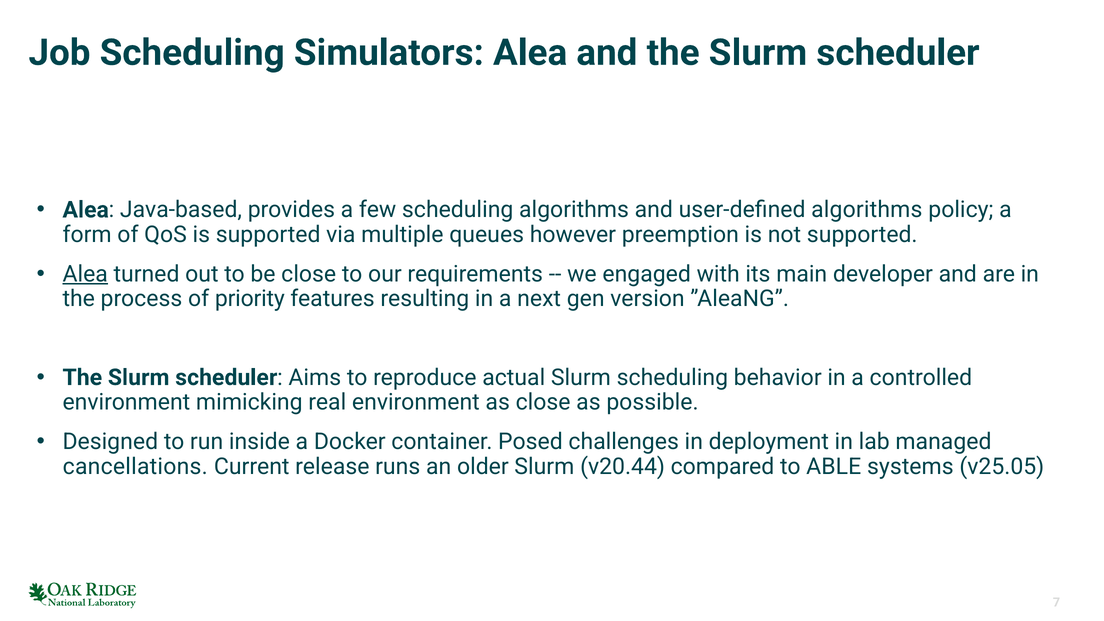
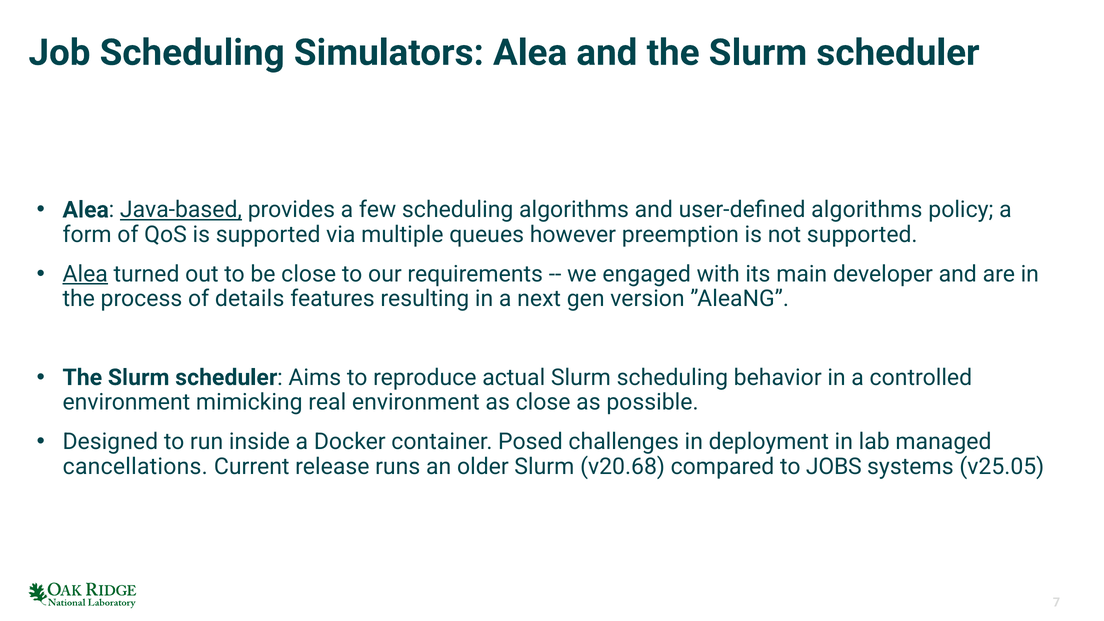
Java-based underline: none -> present (181, 210)
priority: priority -> details (250, 299)
v20.44: v20.44 -> v20.68 (623, 466)
ABLE: ABLE -> JOBS (834, 466)
